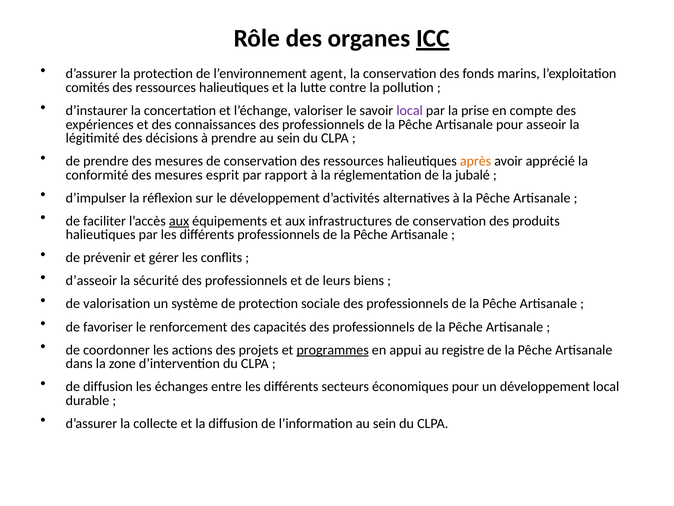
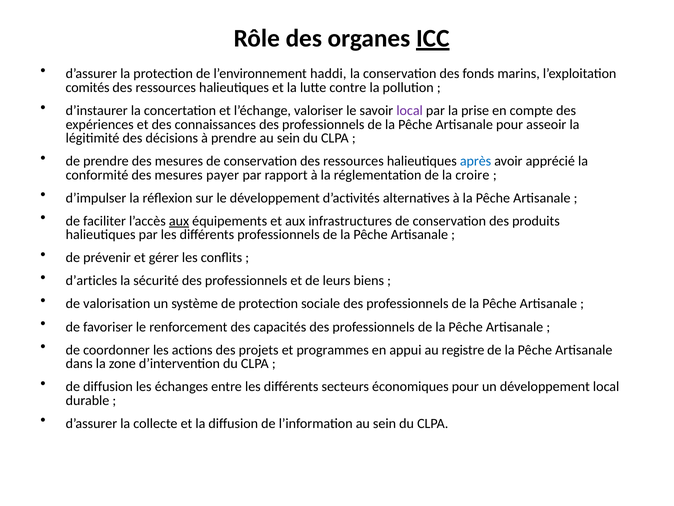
agent: agent -> haddi (328, 74)
après colour: orange -> blue (476, 161)
esprit: esprit -> payer (223, 175)
jubalé: jubalé -> croire (472, 175)
d’asseoir: d’asseoir -> d’articles (91, 281)
programmes underline: present -> none (333, 350)
